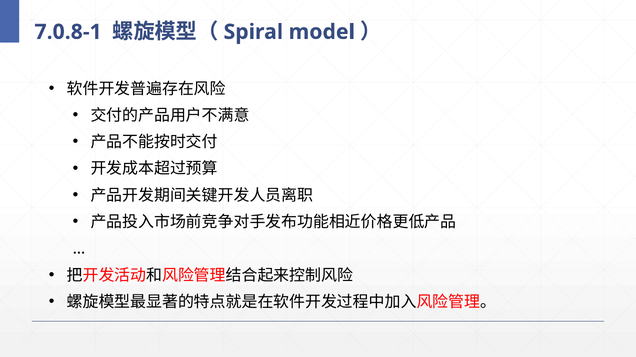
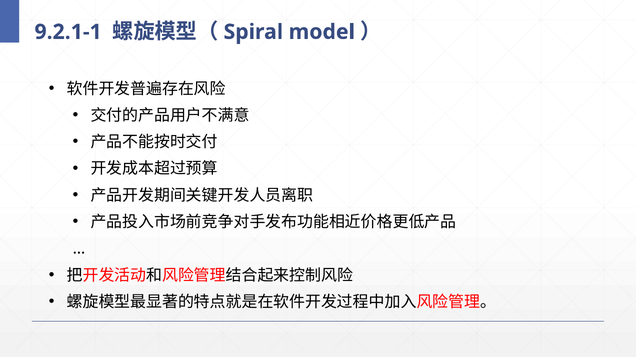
7.0.8-1: 7.0.8-1 -> 9.2.1-1 (68, 32)
